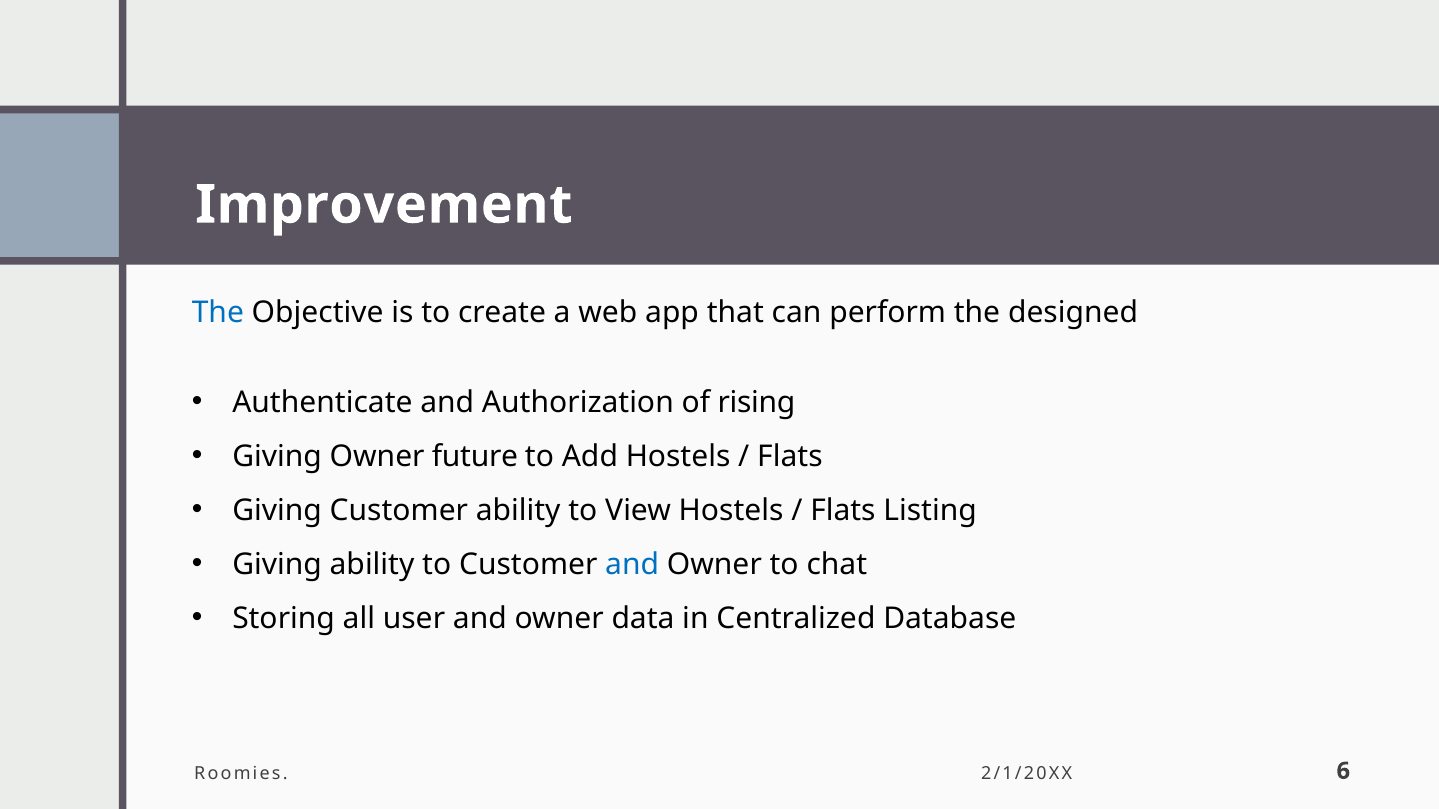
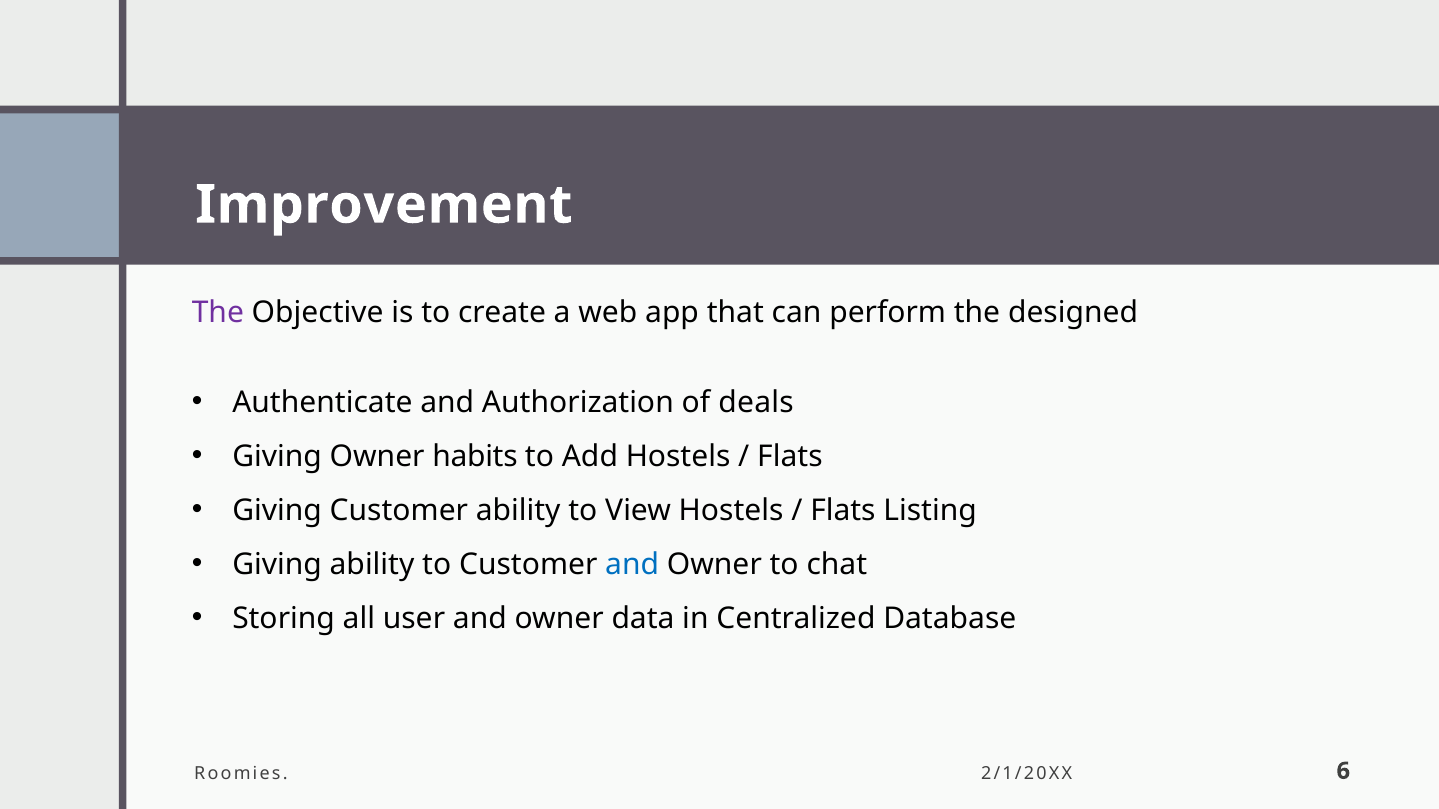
The colour: blue -> purple (218, 313)
rising: rising -> deals (756, 403)
future: future -> habits (475, 457)
